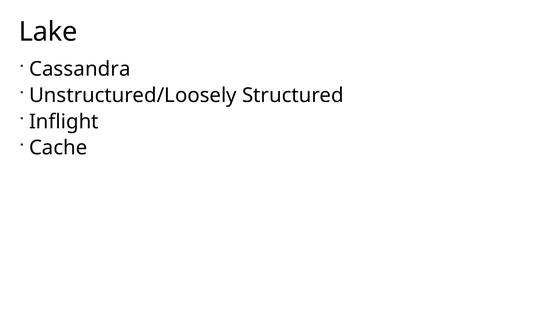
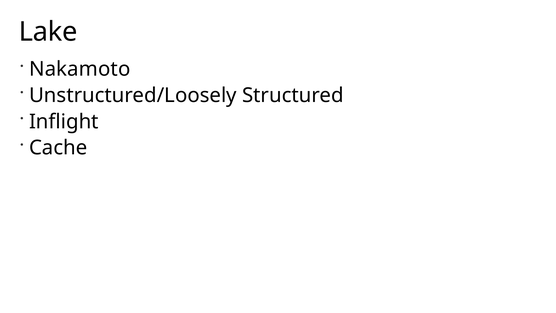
Cassandra: Cassandra -> Nakamoto (80, 69)
